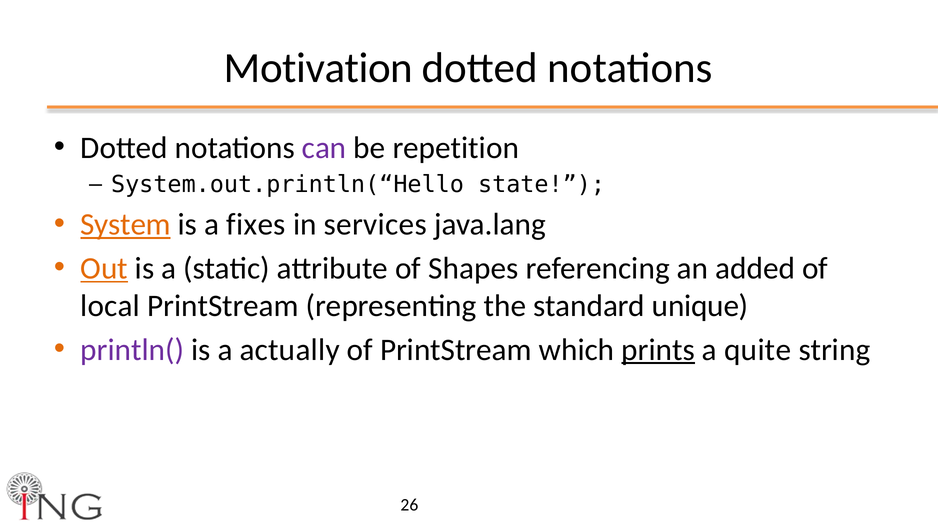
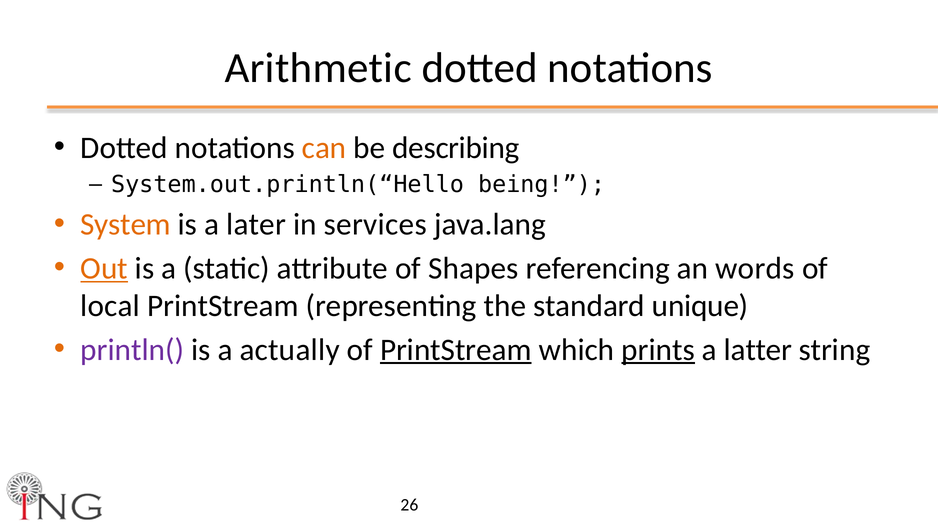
Motivation: Motivation -> Arithmetic (318, 68)
can colour: purple -> orange (324, 148)
repetition: repetition -> describing (456, 148)
state: state -> being (542, 185)
System underline: present -> none (126, 224)
fixes: fixes -> later (256, 224)
added: added -> words (755, 268)
PrintStream underline: none -> present (456, 349)
quite: quite -> latter (758, 349)
